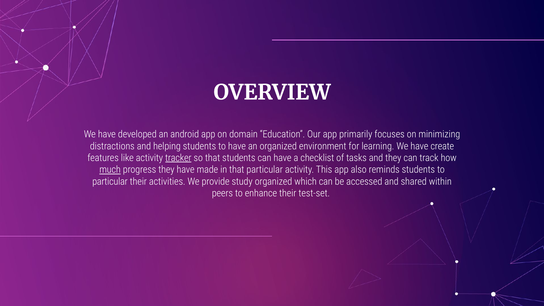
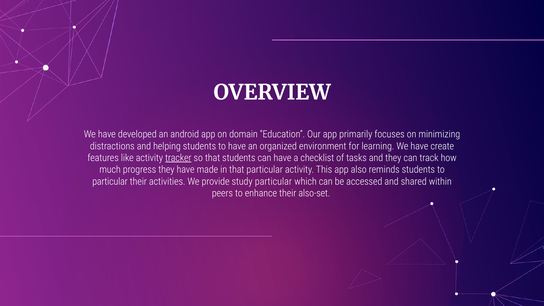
much underline: present -> none (110, 170)
study organized: organized -> particular (273, 182)
test-set: test-set -> also-set (314, 193)
